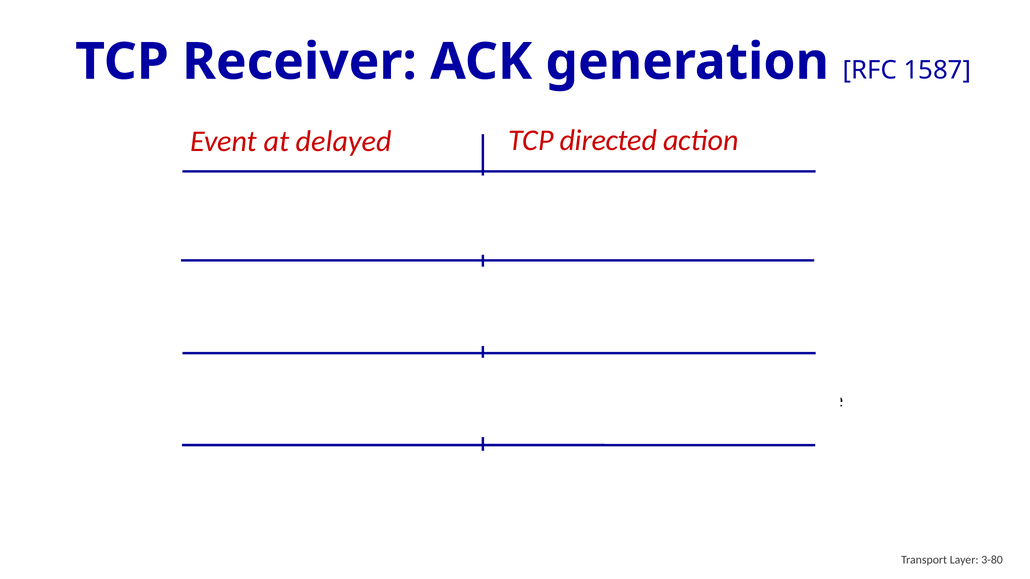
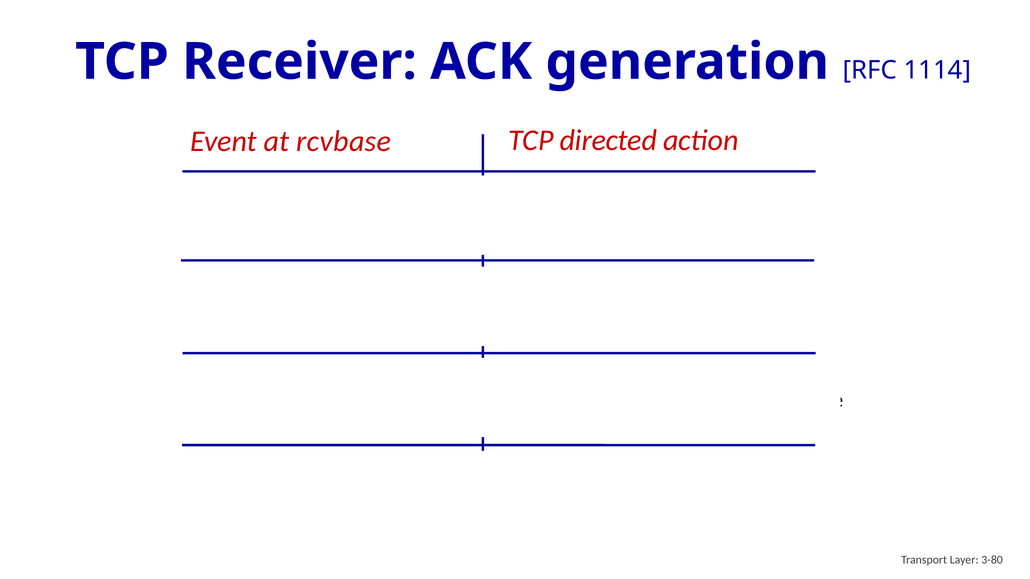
1587: 1587 -> 1114 (937, 70)
at delayed: delayed -> rcvbase (344, 141)
